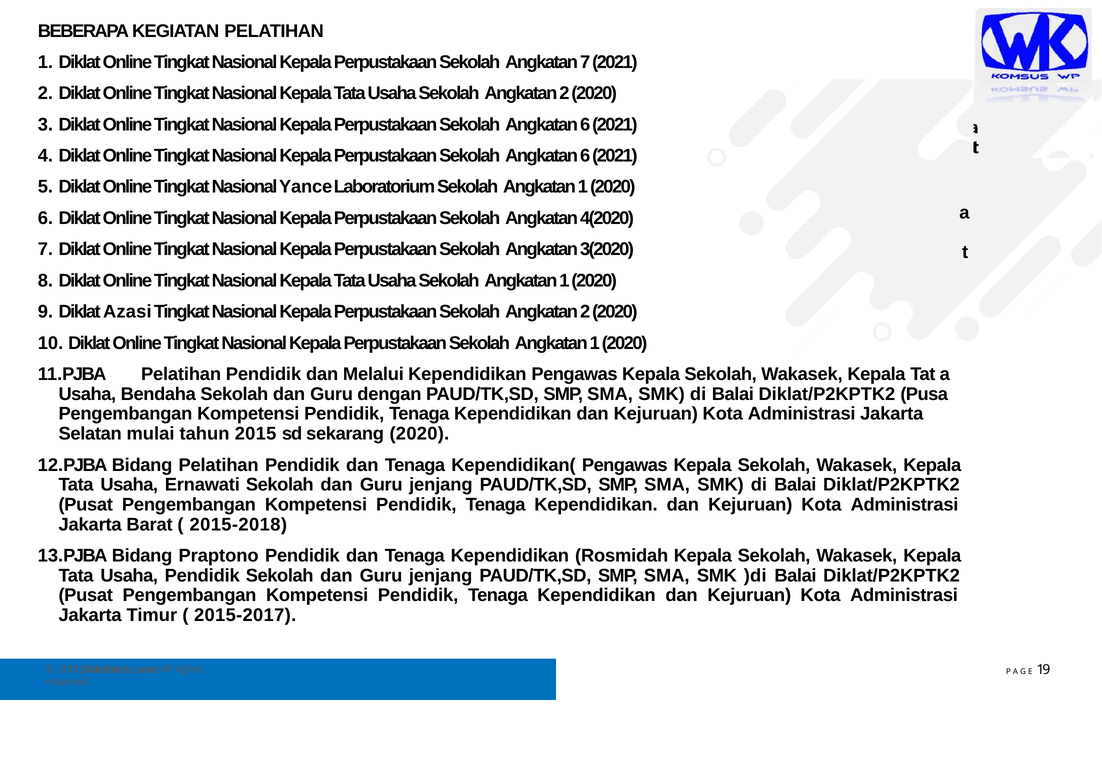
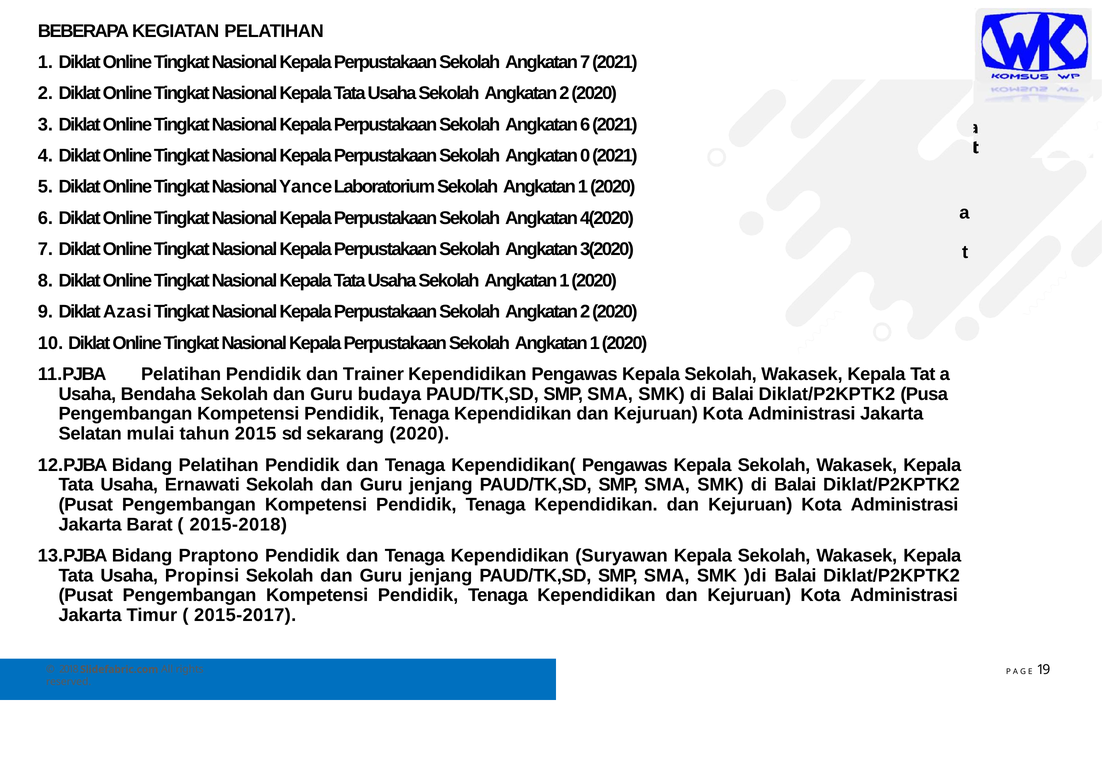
6: 6 -> 0 (585, 156)
Melalui: Melalui -> Trainer (373, 374)
dengan: dengan -> budaya (389, 394)
Rosmidah: Rosmidah -> Suryawan (622, 555)
Usaha Pendidik: Pendidik -> Propinsi (202, 575)
